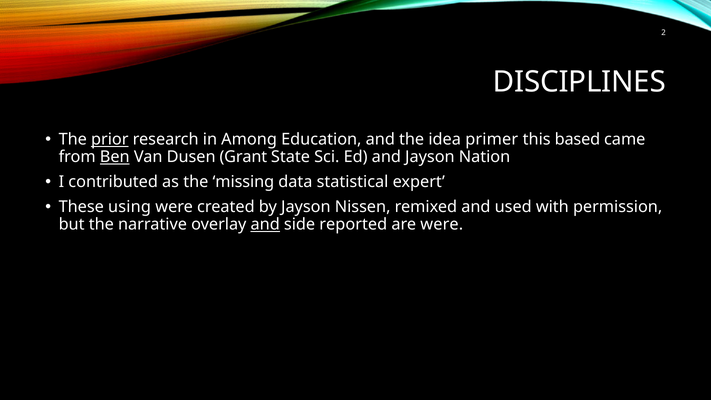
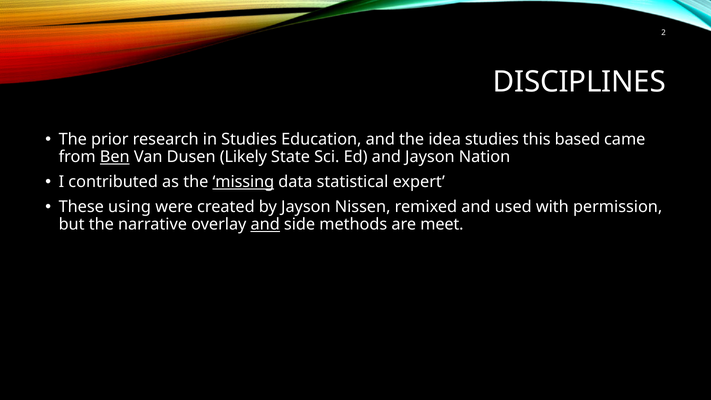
prior underline: present -> none (110, 139)
in Among: Among -> Studies (249, 139)
idea primer: primer -> studies (492, 139)
Grant: Grant -> Likely (243, 157)
missing underline: none -> present (243, 182)
reported: reported -> methods (353, 225)
are were: were -> meet (442, 225)
